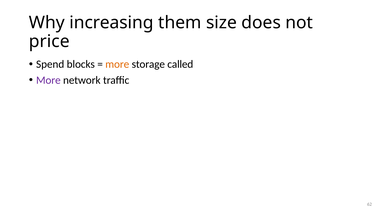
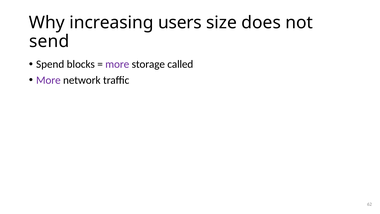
them: them -> users (180, 23)
price: price -> send (49, 41)
more colour: orange -> purple (117, 64)
